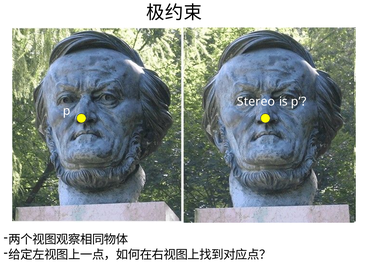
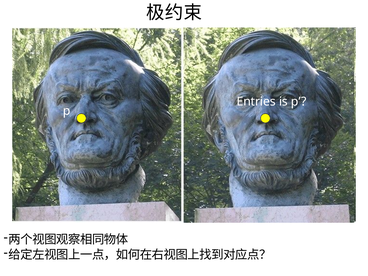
Stereo: Stereo -> Entries (256, 102)
